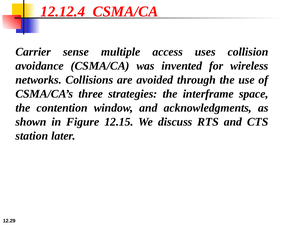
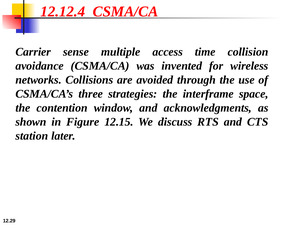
uses: uses -> time (205, 52)
